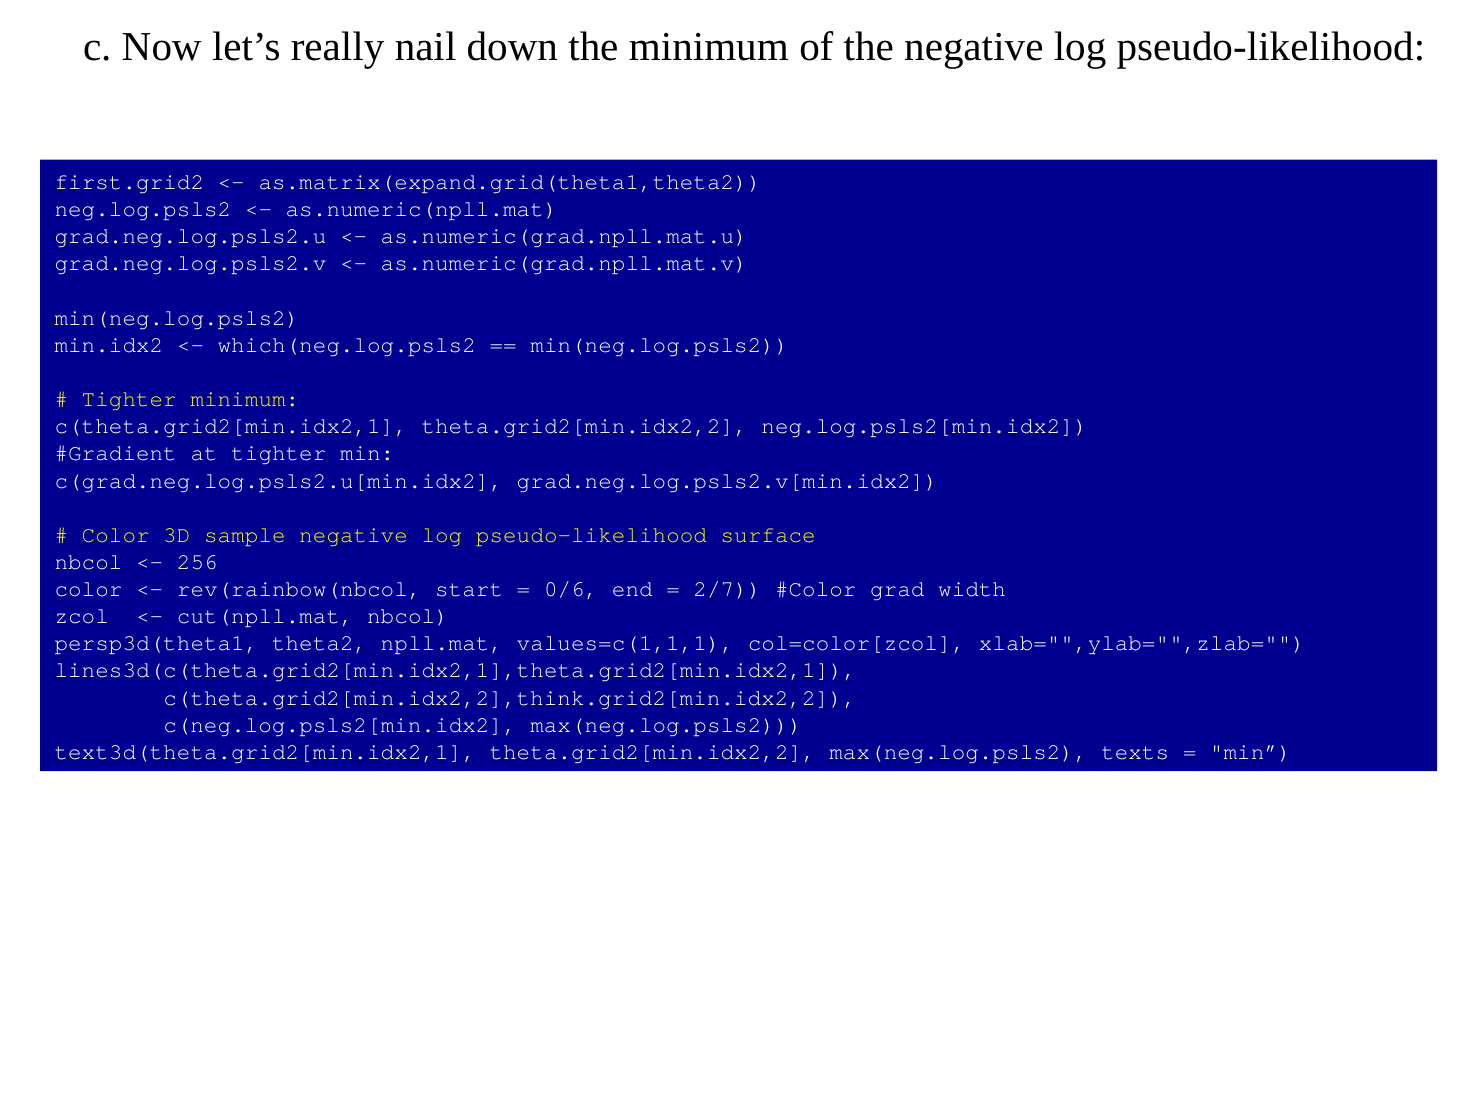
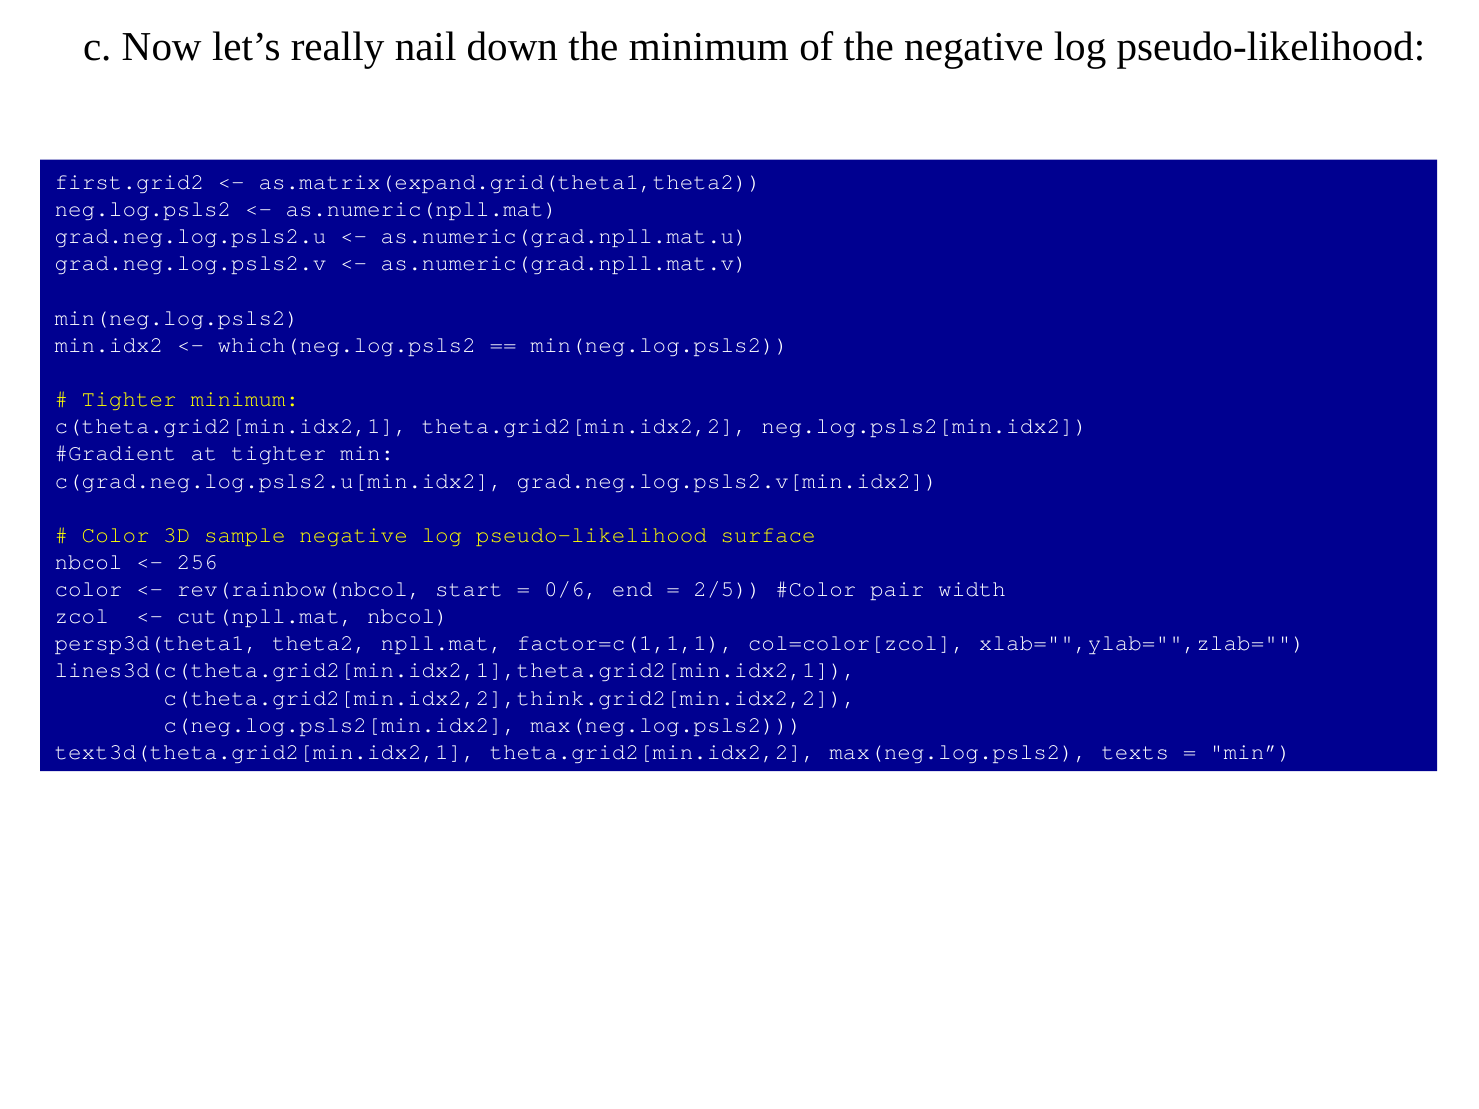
2/7: 2/7 -> 2/5 (727, 589)
grad: grad -> pair (897, 589)
values=c(1,1,1: values=c(1,1,1 -> factor=c(1,1,1 (625, 643)
